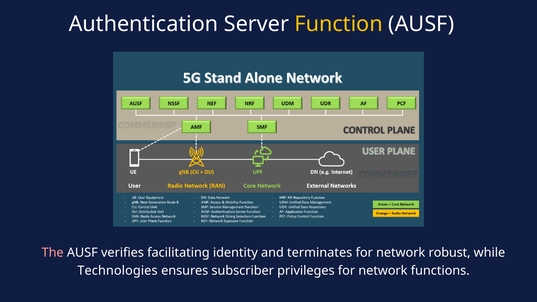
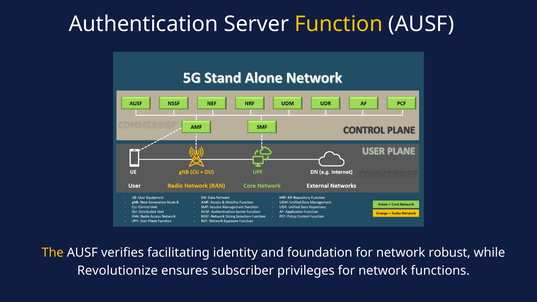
The colour: pink -> yellow (53, 253)
terminates: terminates -> foundation (320, 253)
Technologies: Technologies -> Revolutionize (117, 271)
